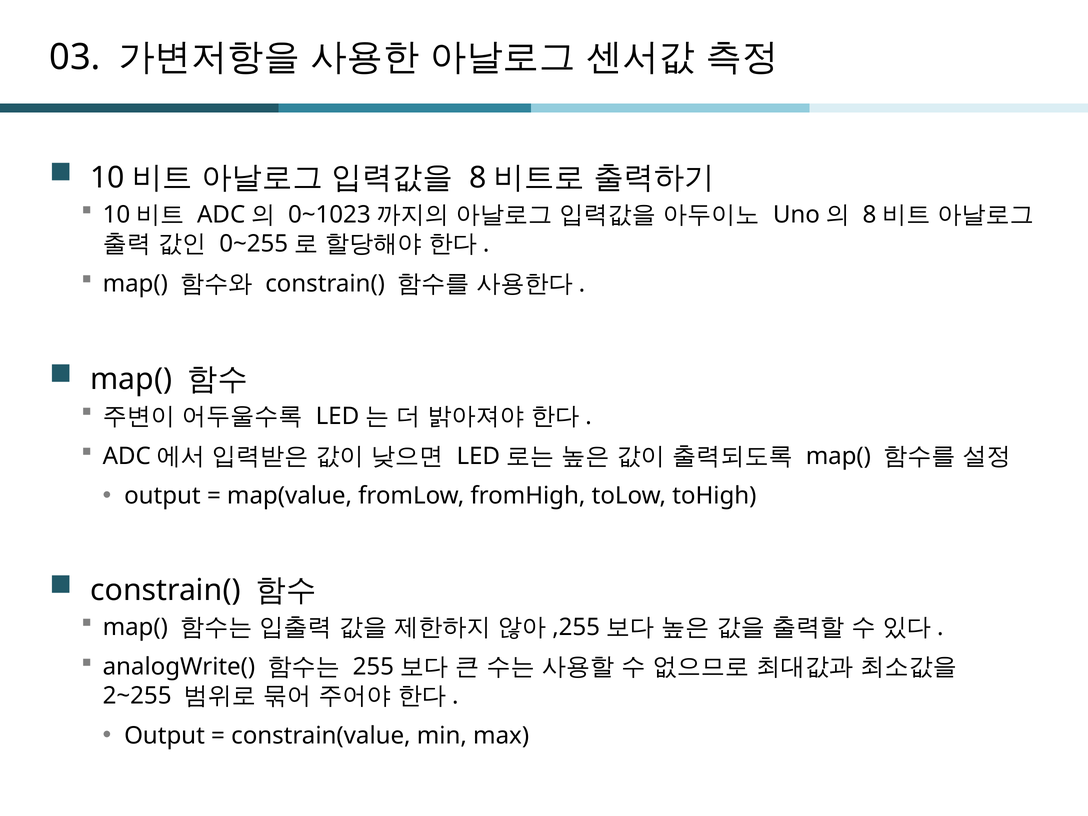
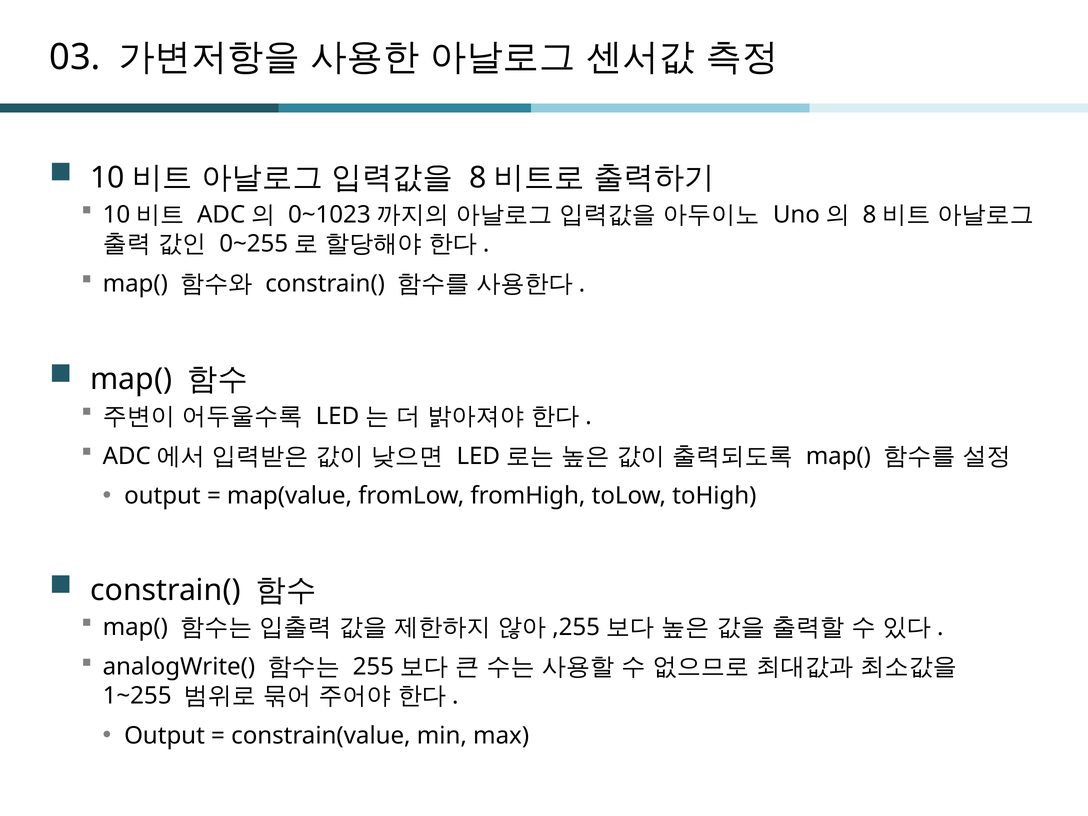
2~255: 2~255 -> 1~255 (137, 696)
